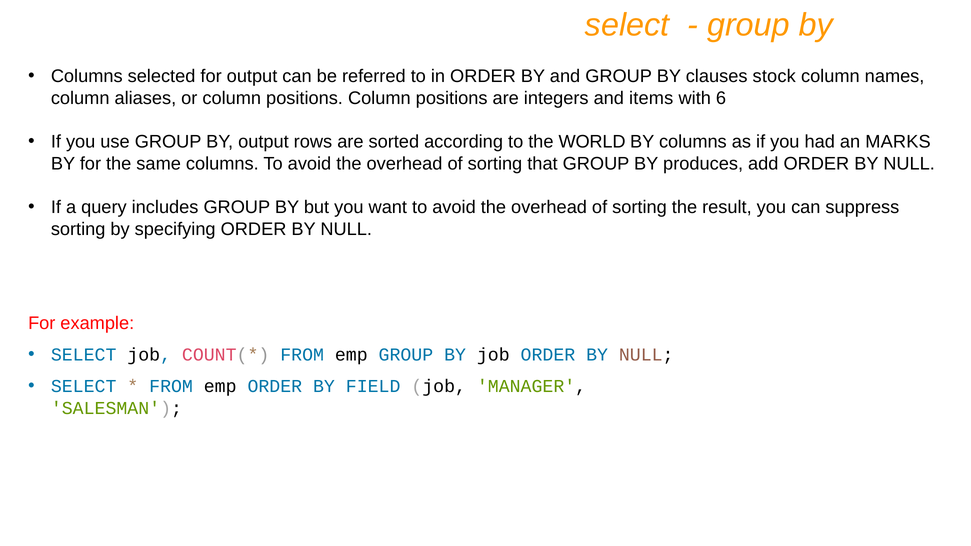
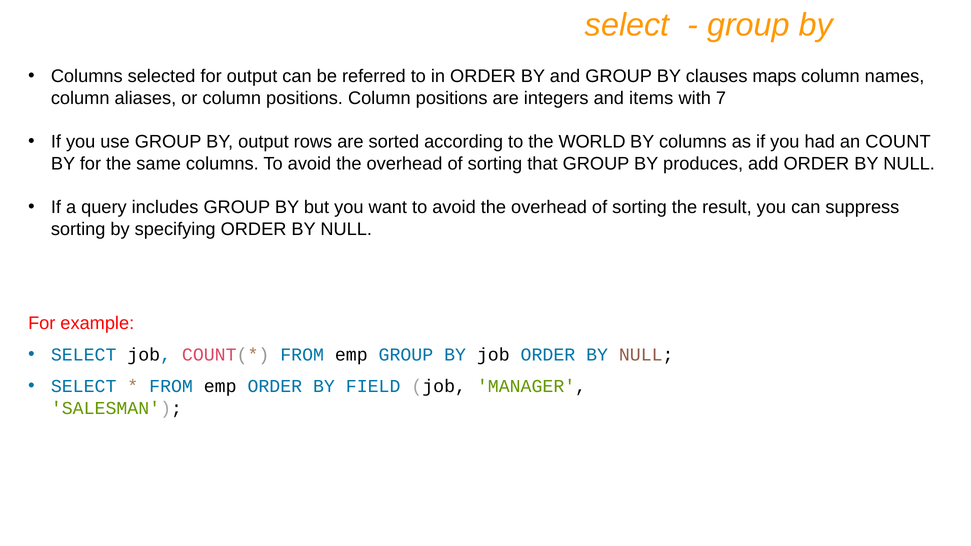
stock: stock -> maps (774, 76)
6: 6 -> 7 (721, 98)
MARKS: MARKS -> COUNT (898, 142)
